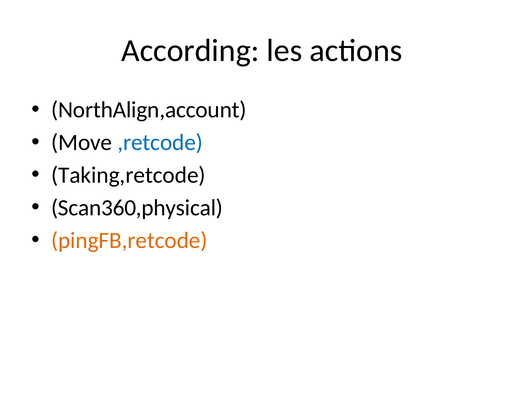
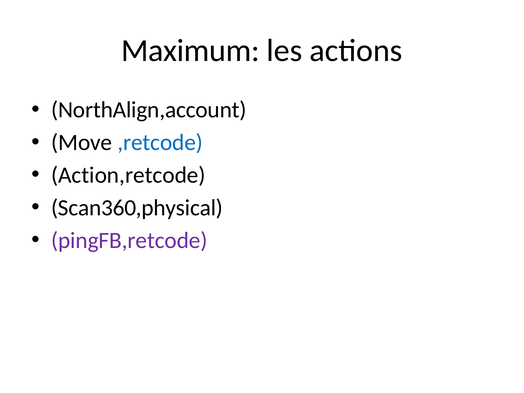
According: According -> Maximum (190, 51)
Taking,retcode: Taking,retcode -> Action,retcode (128, 175)
pingFB,retcode colour: orange -> purple (129, 240)
